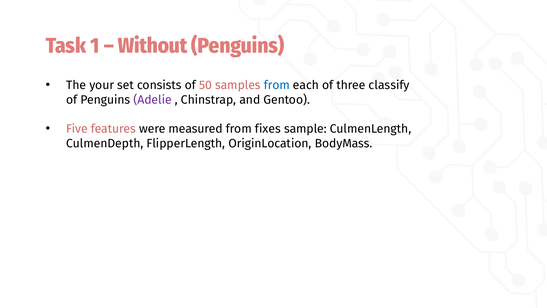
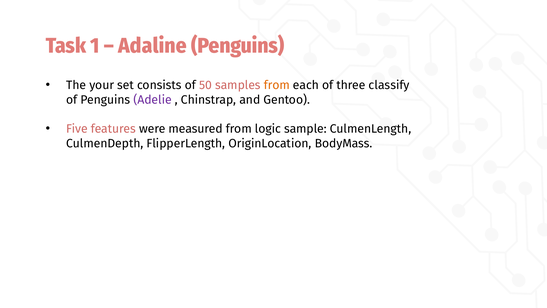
Without: Without -> Adaline (152, 46)
from colour: blue -> orange (277, 85)
fixes: fixes -> logic (268, 129)
